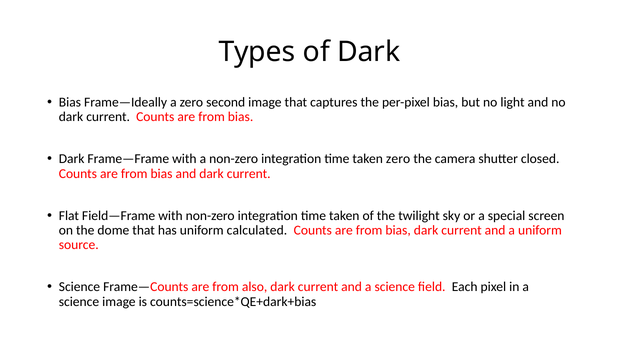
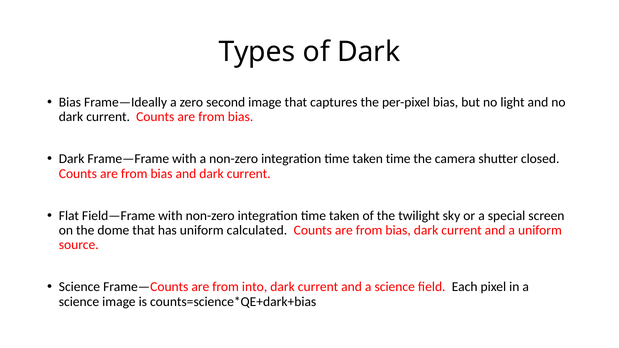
taken zero: zero -> time (398, 159)
also: also -> into (255, 287)
